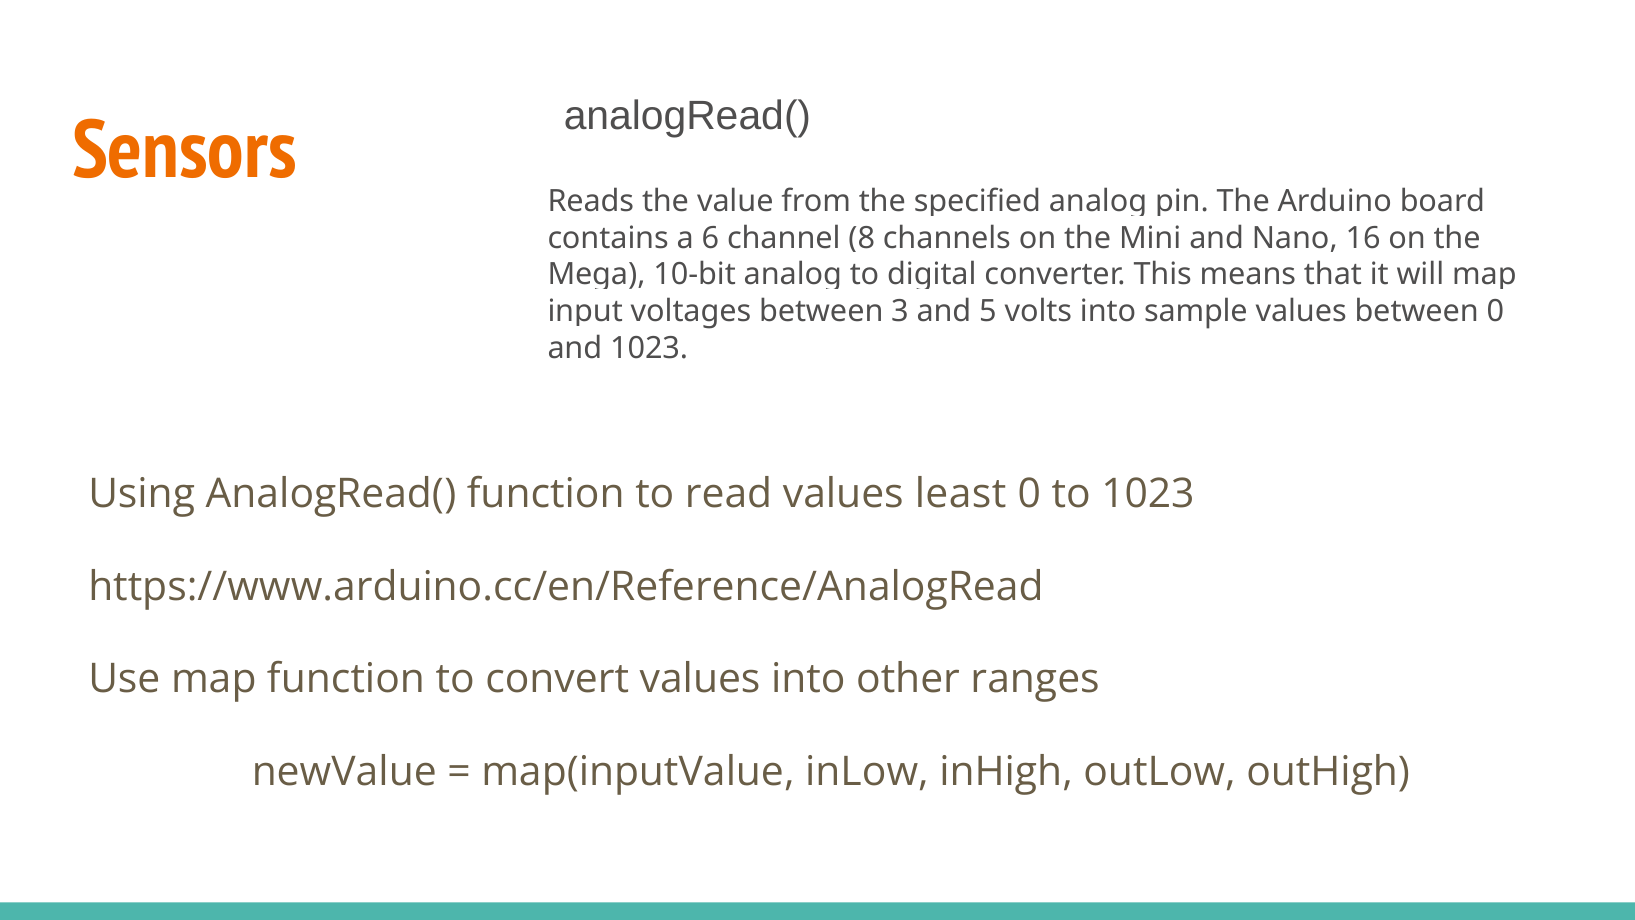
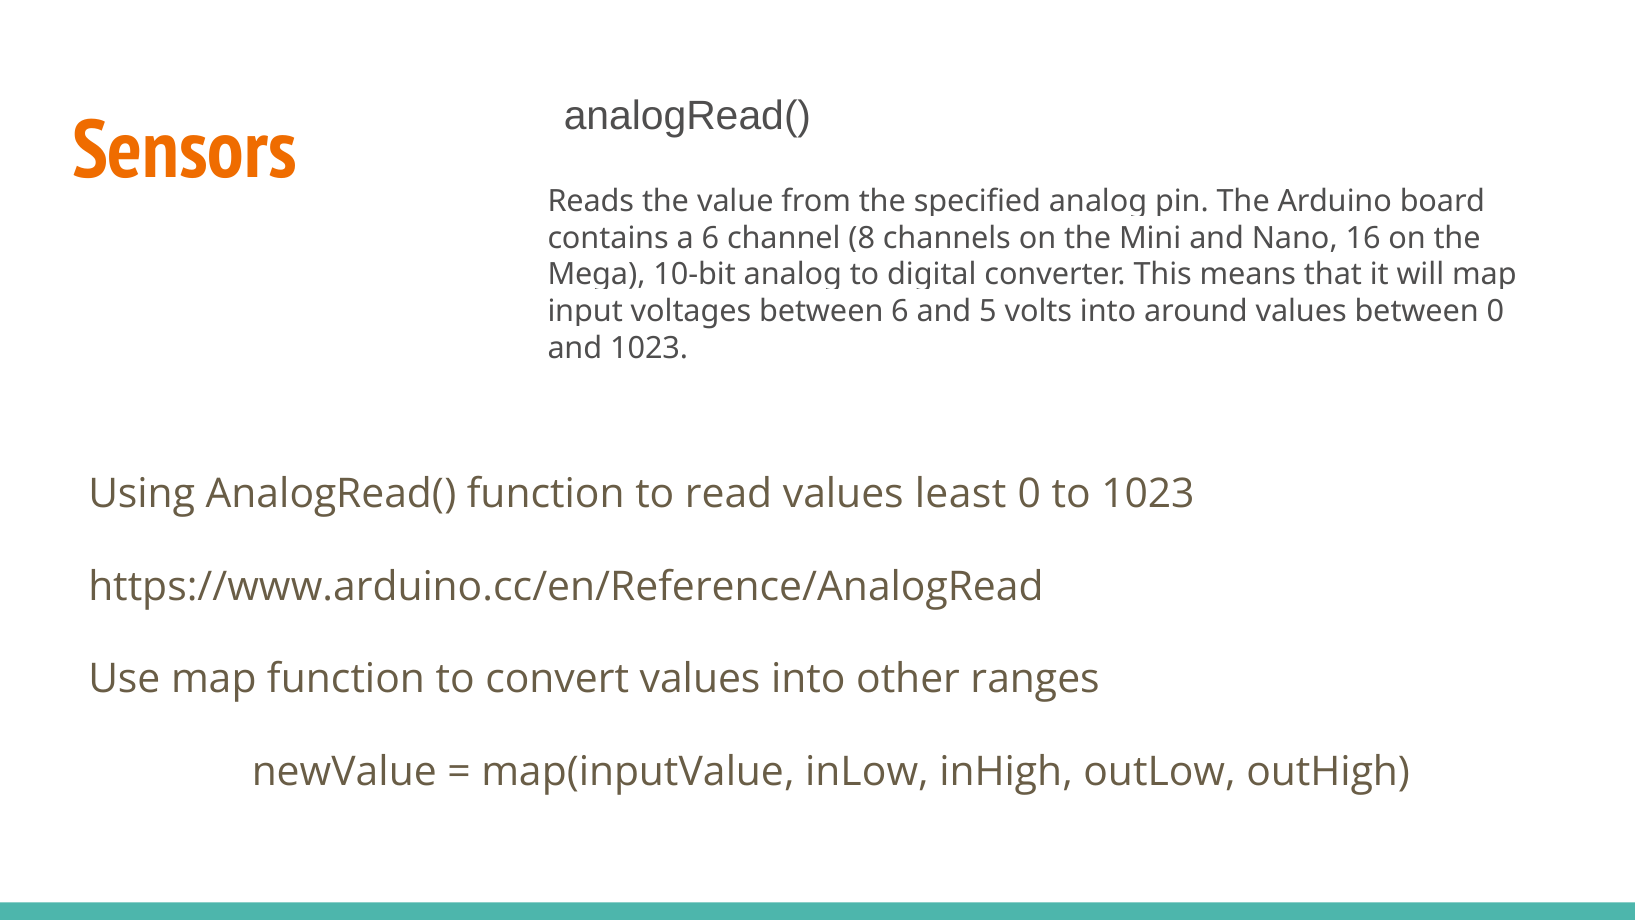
between 3: 3 -> 6 (900, 312)
sample: sample -> around (1196, 312)
